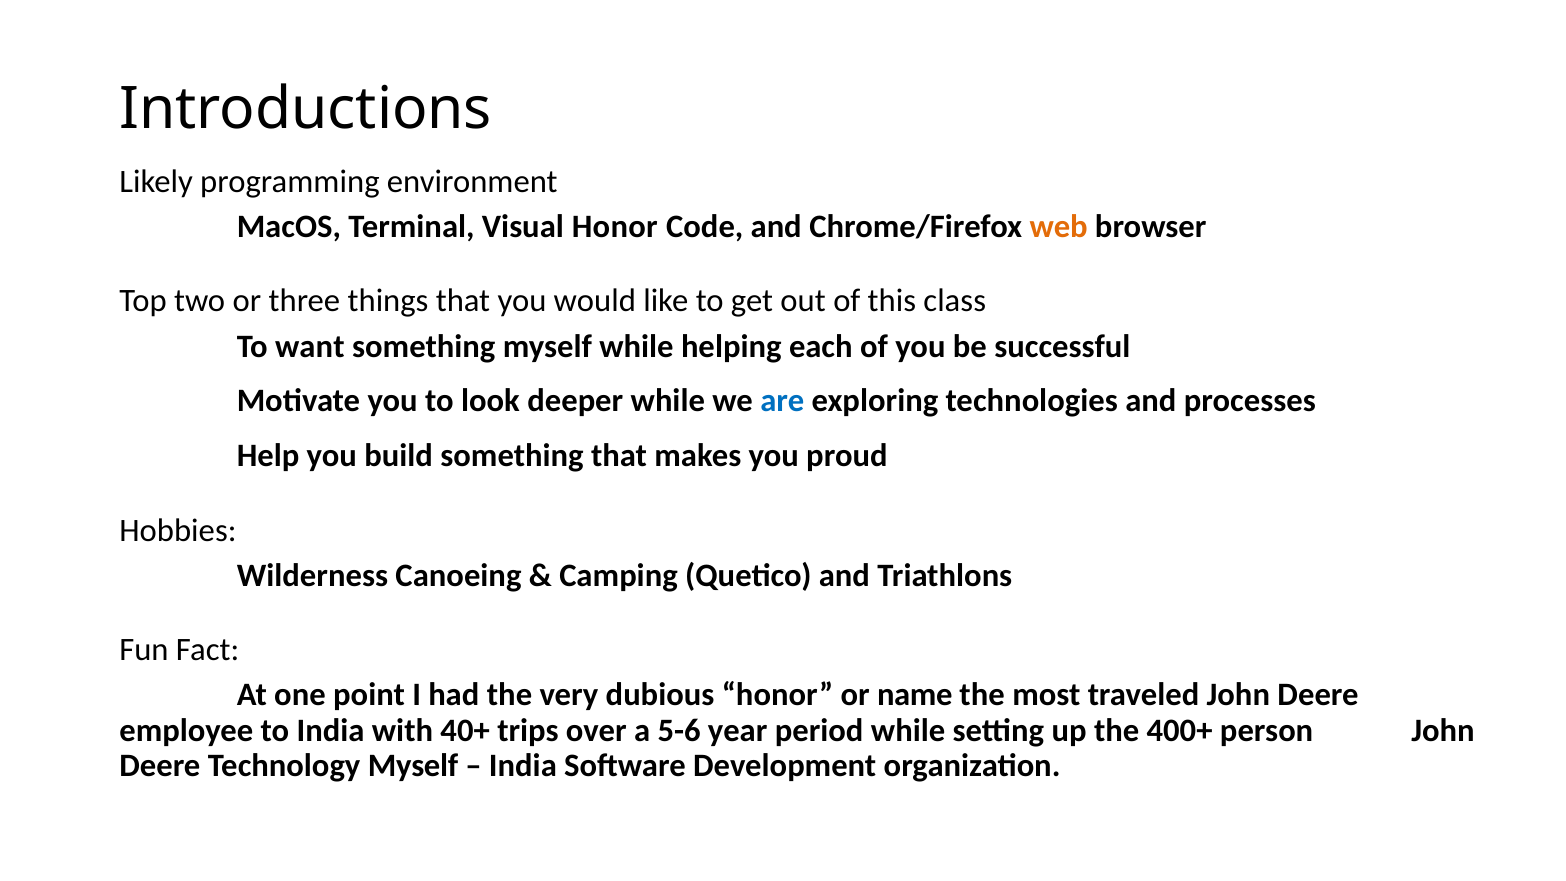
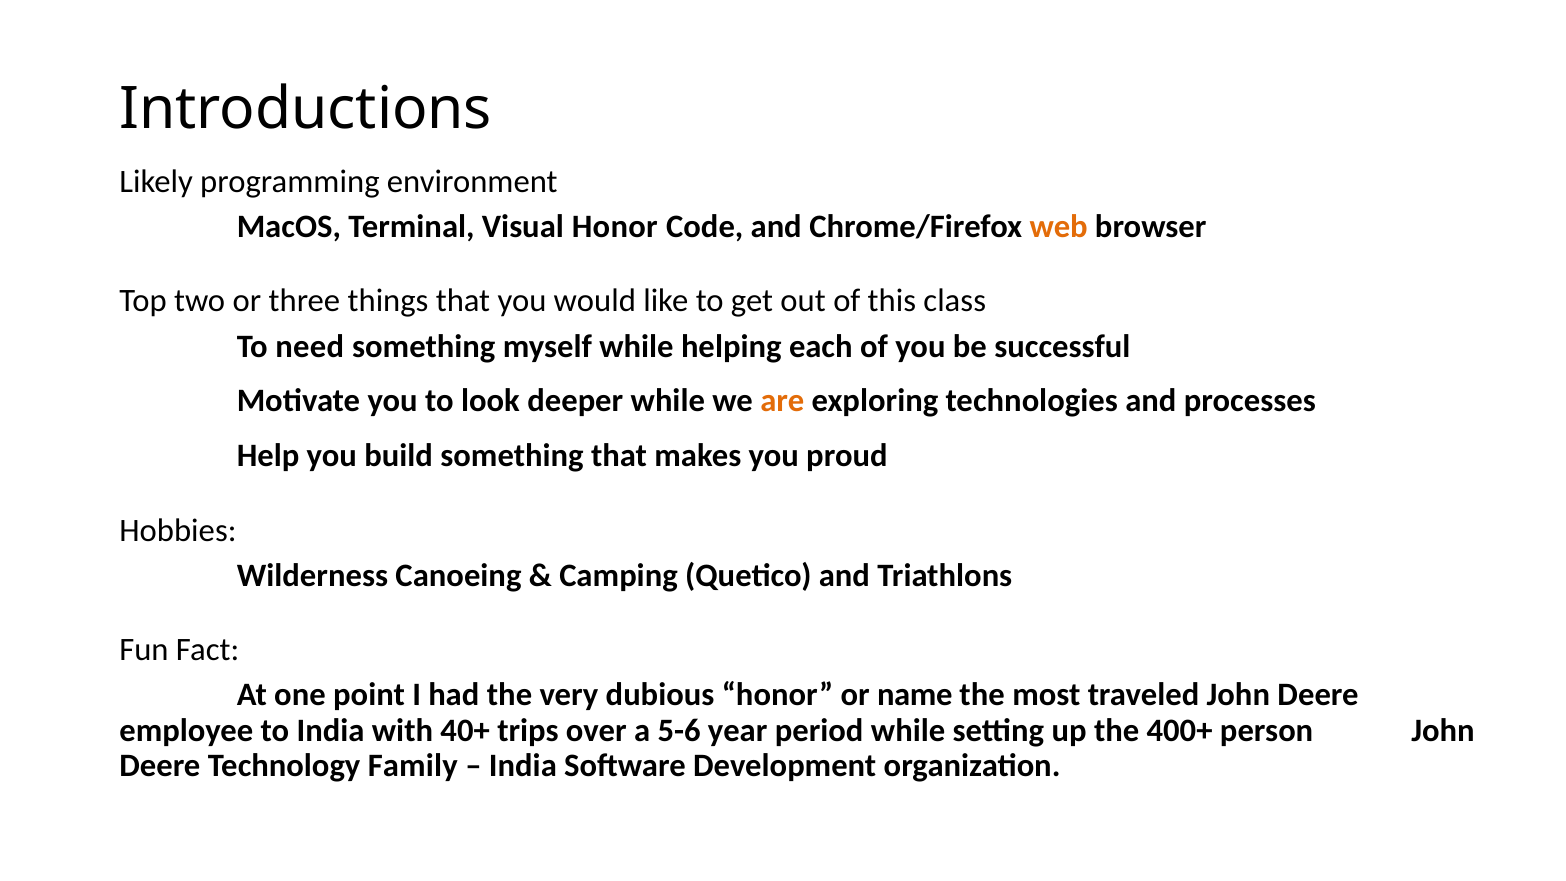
want: want -> need (310, 346)
are colour: blue -> orange (782, 401)
Technology Myself: Myself -> Family (413, 765)
